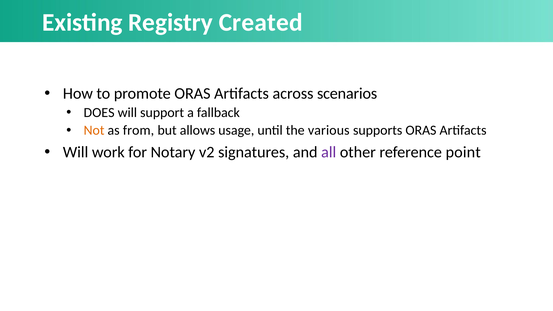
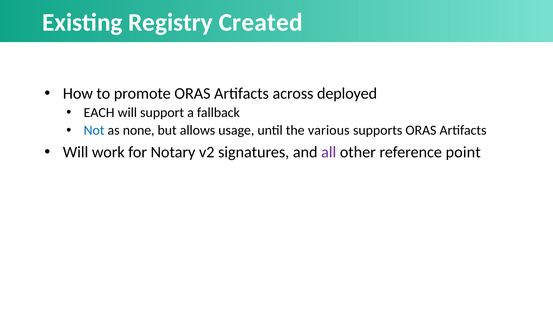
scenarios: scenarios -> deployed (347, 93)
DOES: DOES -> EACH (99, 113)
Not colour: orange -> blue (94, 130)
from: from -> none (139, 130)
